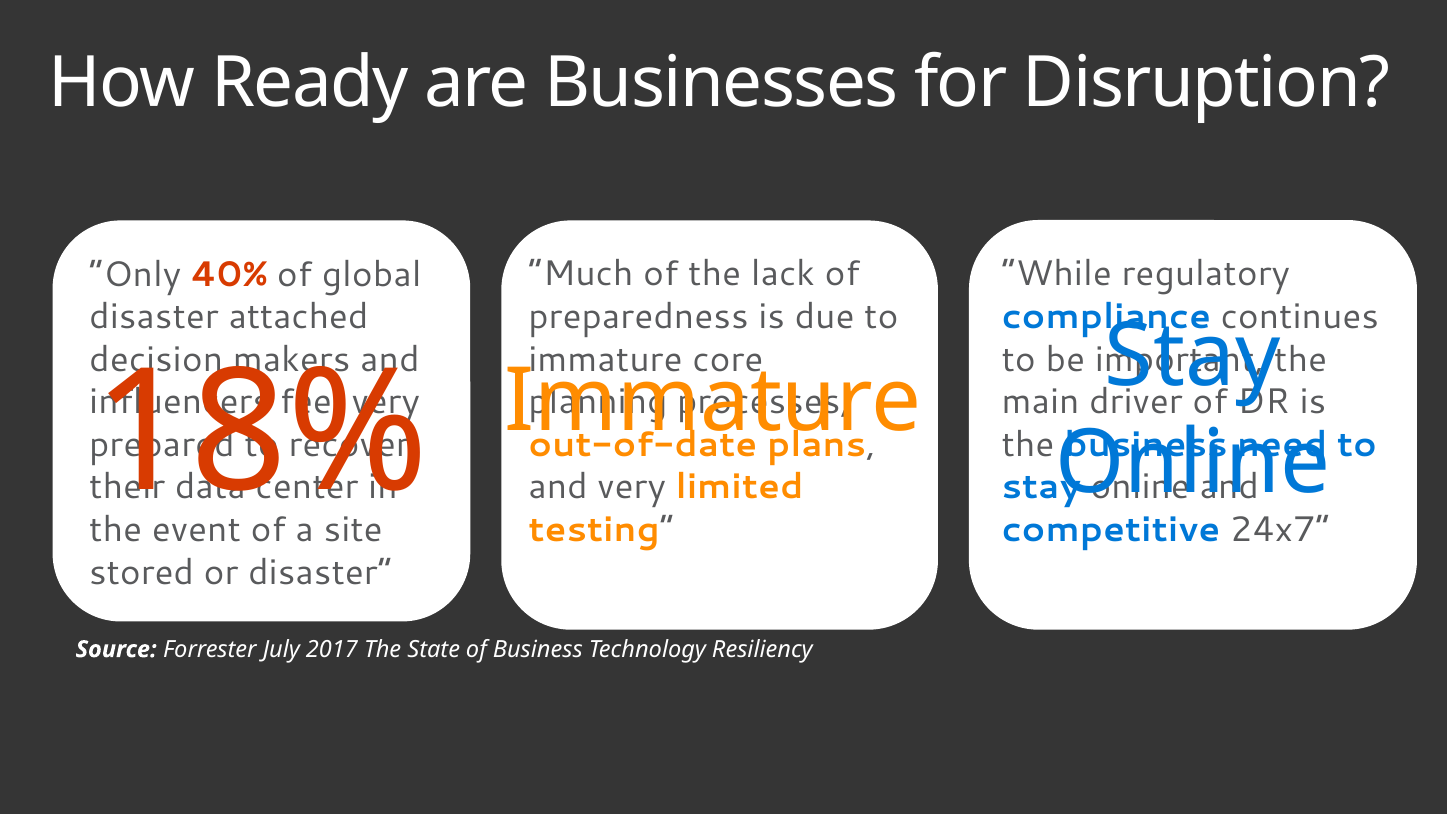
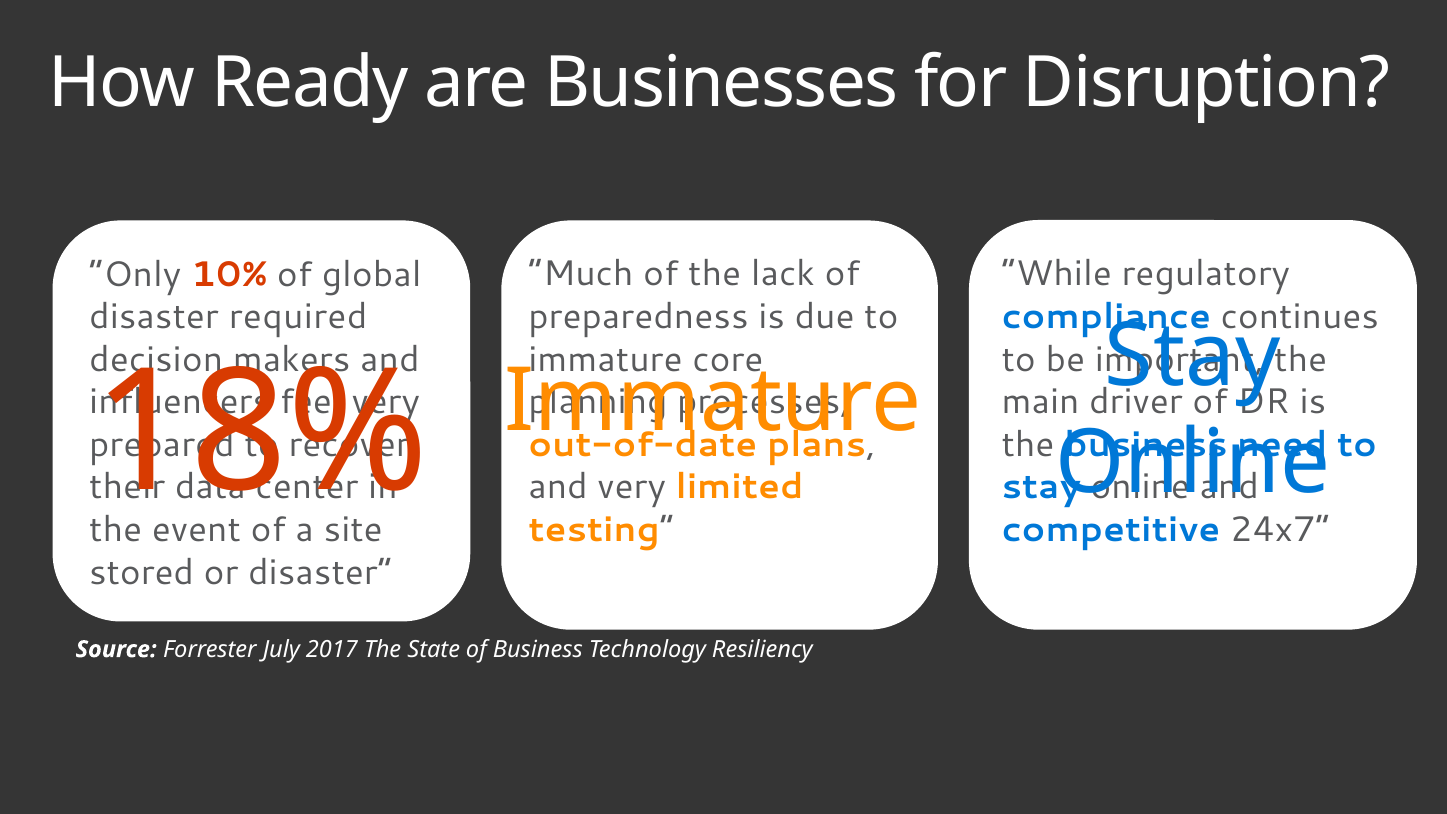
40%: 40% -> 10% (229, 274)
attached: attached -> required (298, 317)
